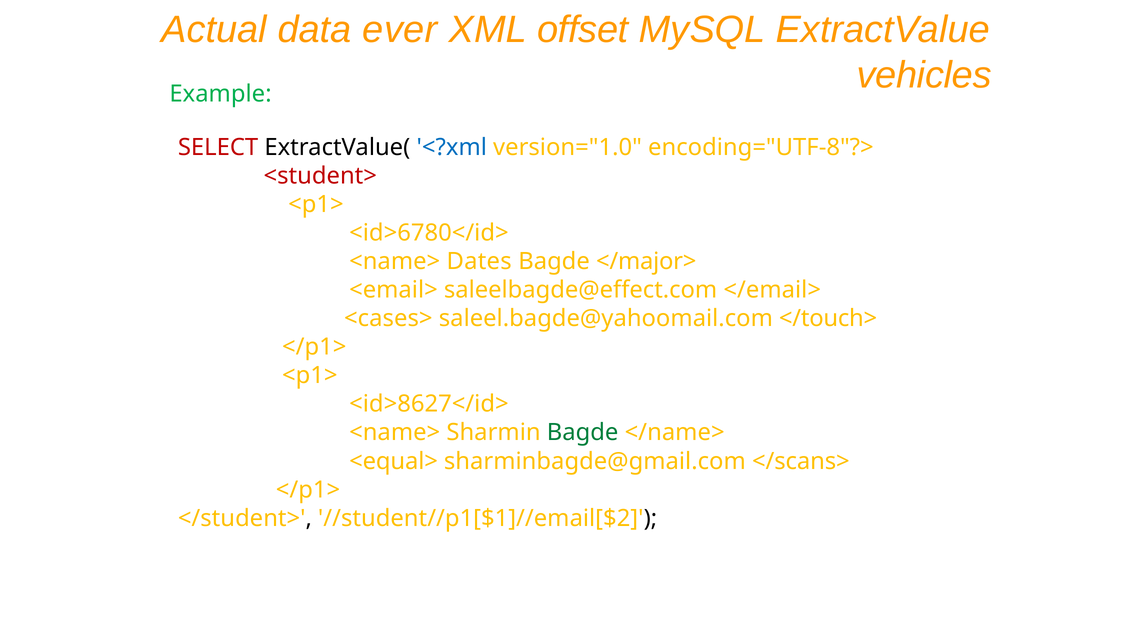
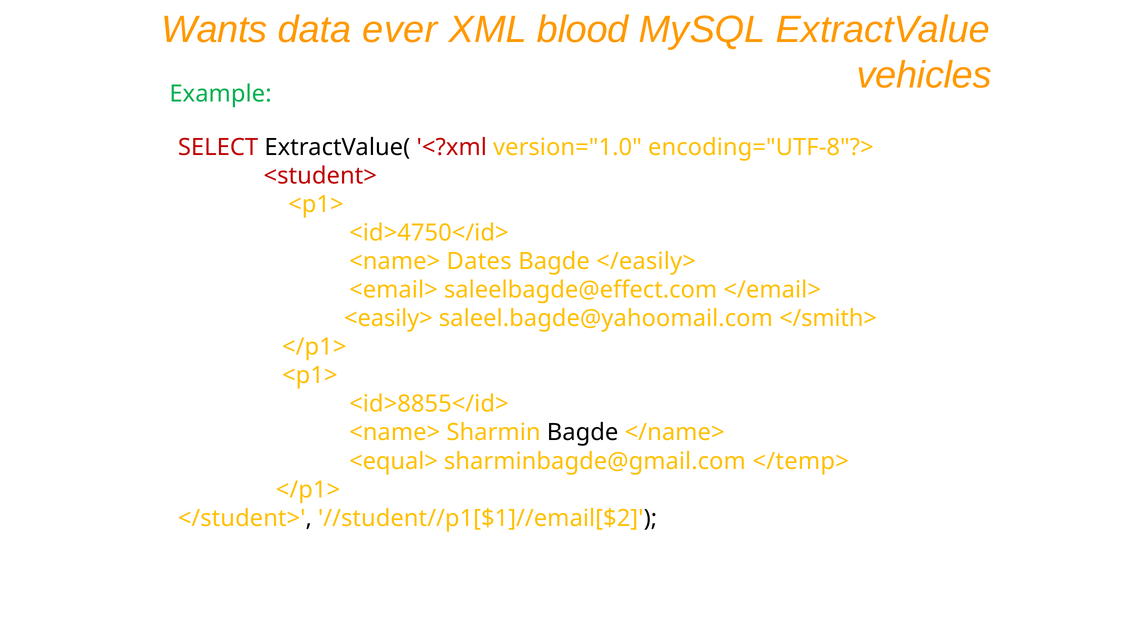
Actual: Actual -> Wants (214, 30)
offset: offset -> blood (583, 30)
<?xml colour: blue -> red (452, 147)
<id>6780</id>: <id>6780</id> -> <id>4750</id> (429, 233)
</major>: </major> -> </easily> (646, 261)
<cases>: <cases> -> <easily> (388, 319)
</touch>: </touch> -> </smith> (828, 319)
<id>8627</id>: <id>8627</id> -> <id>8855</id> (429, 404)
Bagde colour: green -> black (583, 433)
</scans>: </scans> -> </temp> (801, 461)
